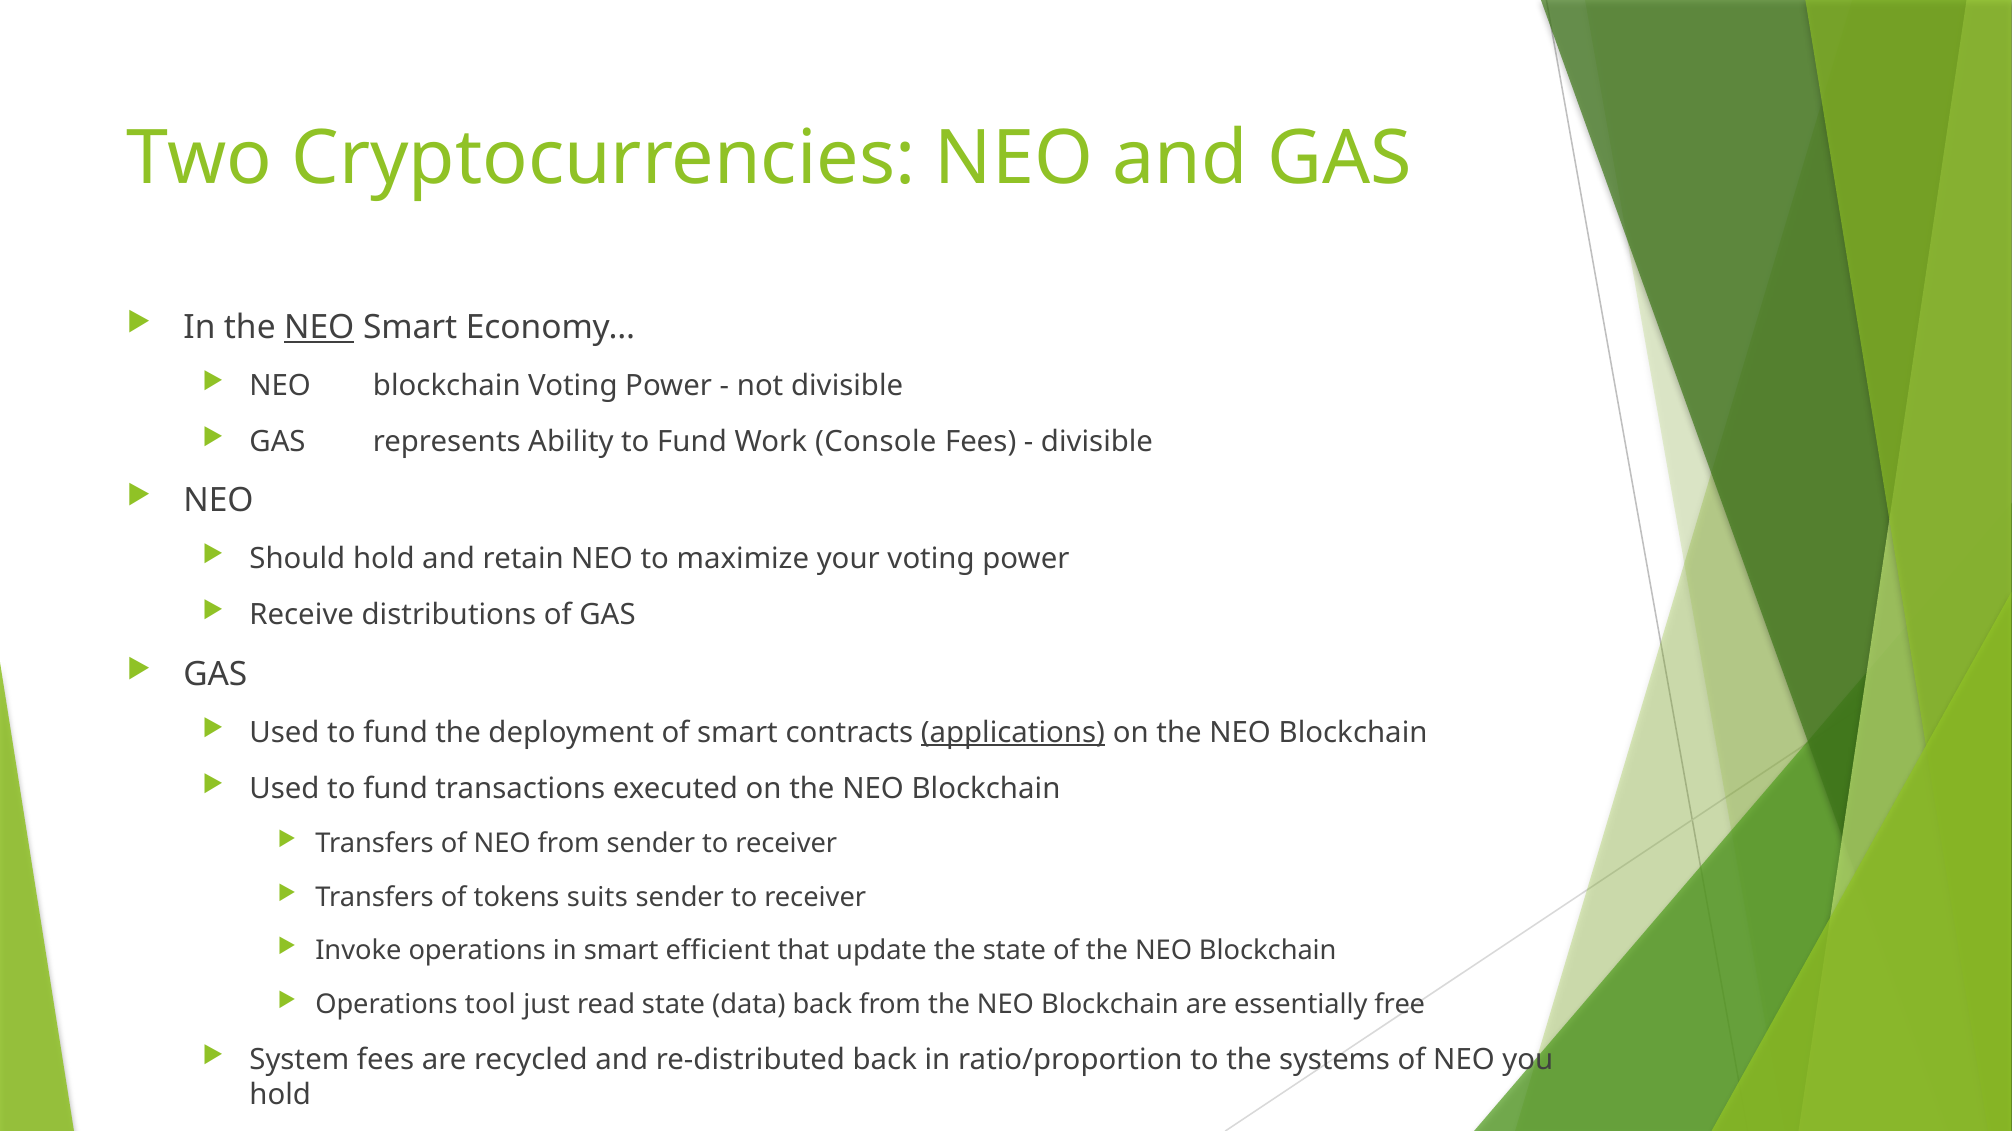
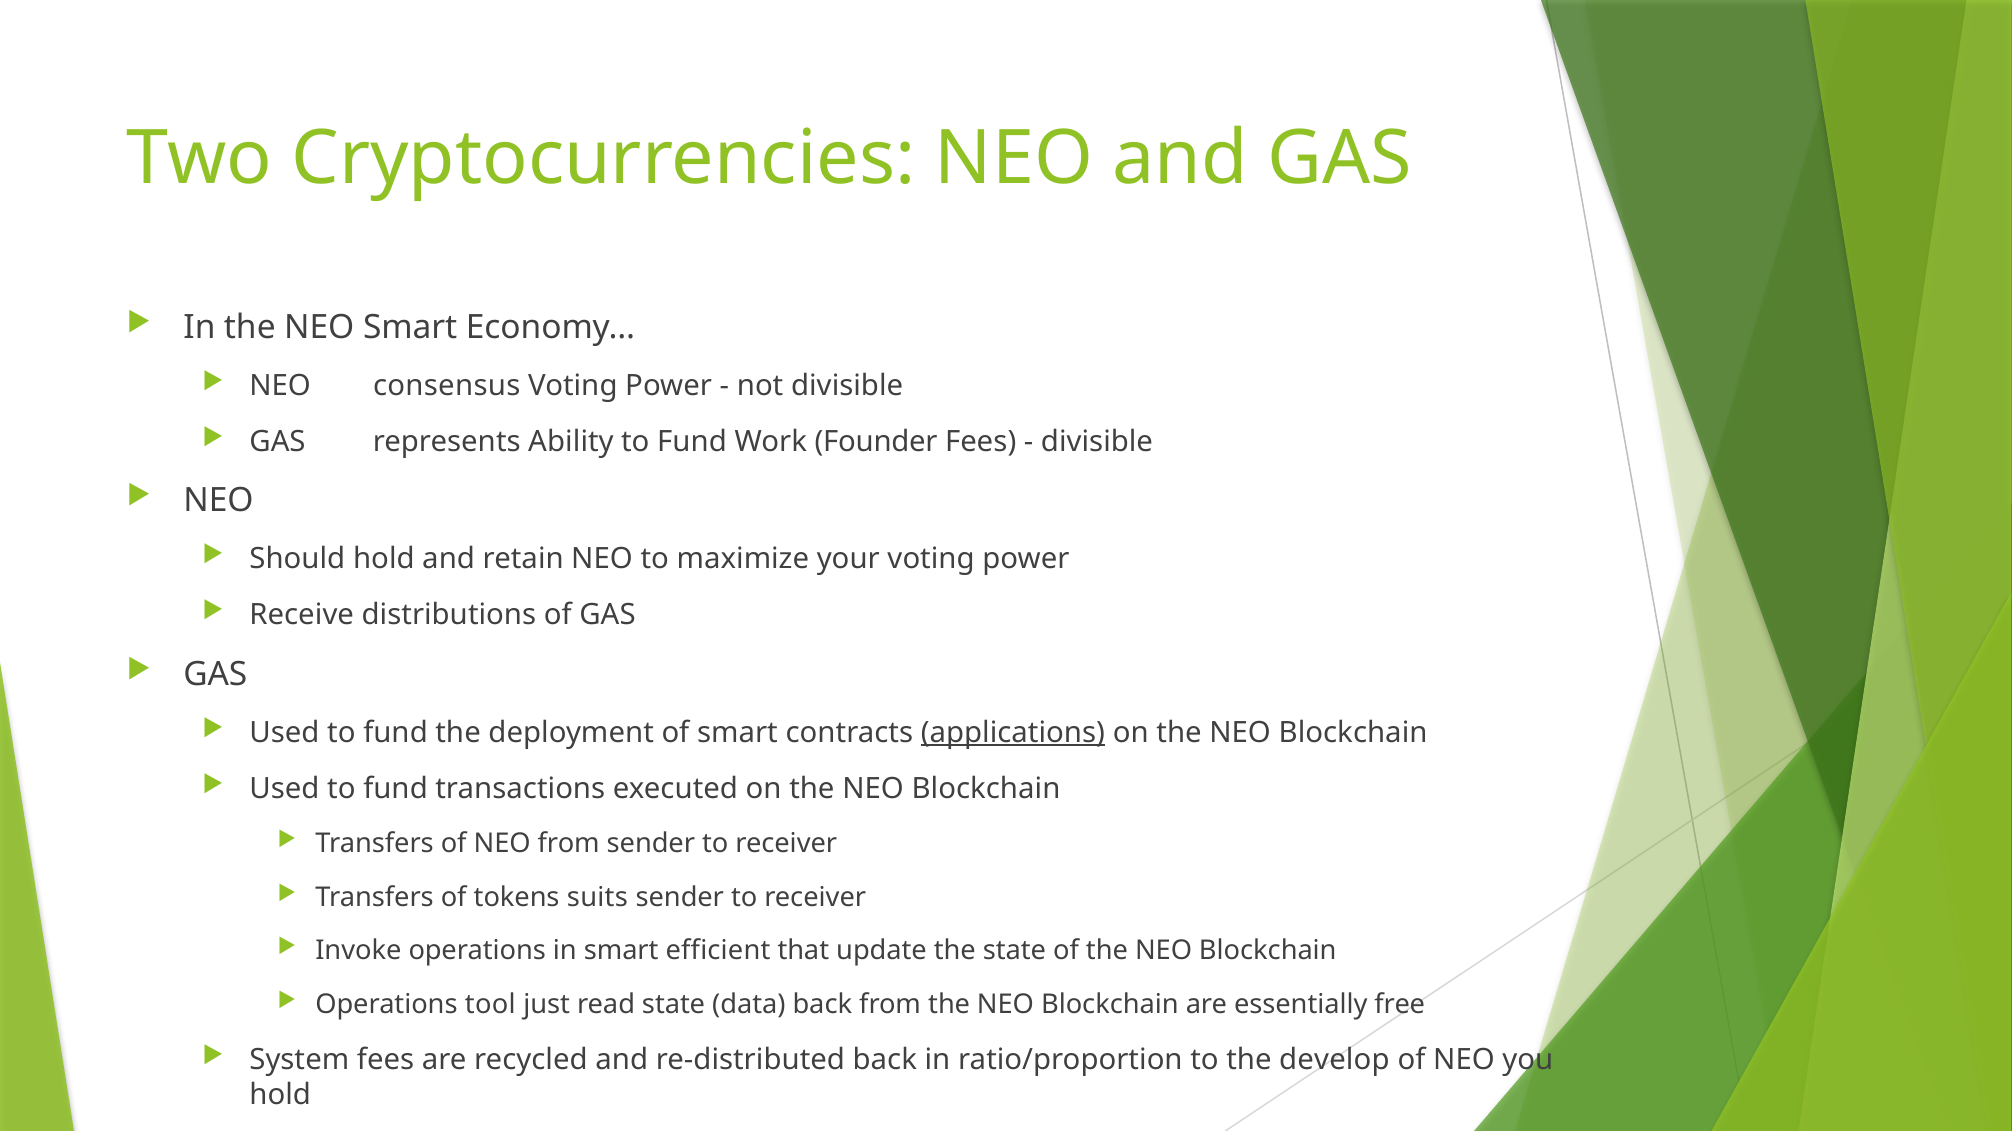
NEO underline: present -> none (319, 327)
blockchain: blockchain -> consensus (447, 386)
Console: Console -> Founder (876, 442)
systems: systems -> develop (1334, 1060)
